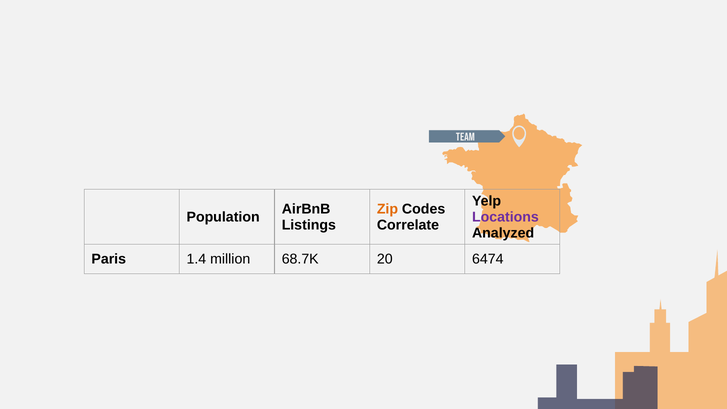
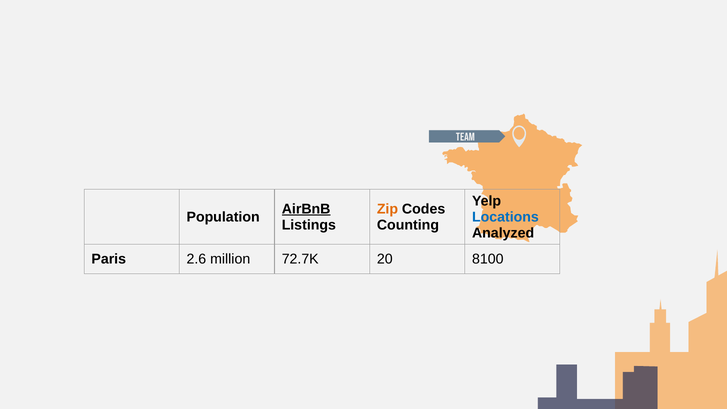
AirBnB underline: none -> present (306, 209)
Locations colour: purple -> blue (505, 217)
Correlate: Correlate -> Counting (408, 225)
1.4: 1.4 -> 2.6 (196, 259)
68.7K: 68.7K -> 72.7K (300, 259)
6474: 6474 -> 8100 (488, 259)
